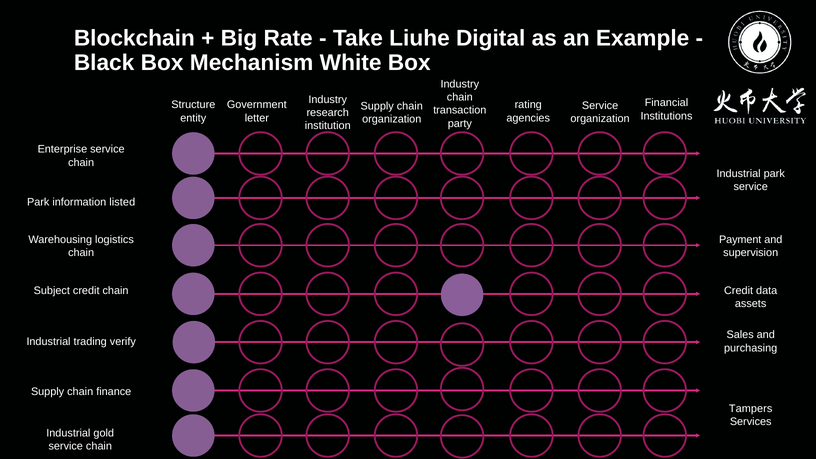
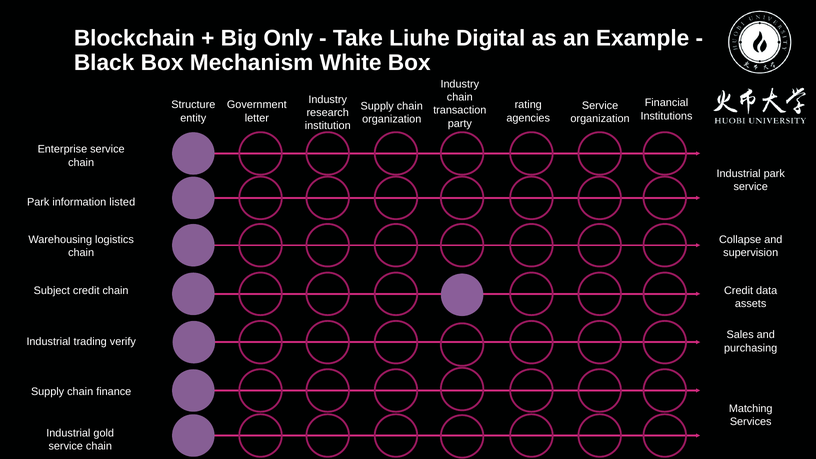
Rate: Rate -> Only (288, 38)
Payment: Payment -> Collapse (740, 240)
Tampers: Tampers -> Matching (751, 409)
